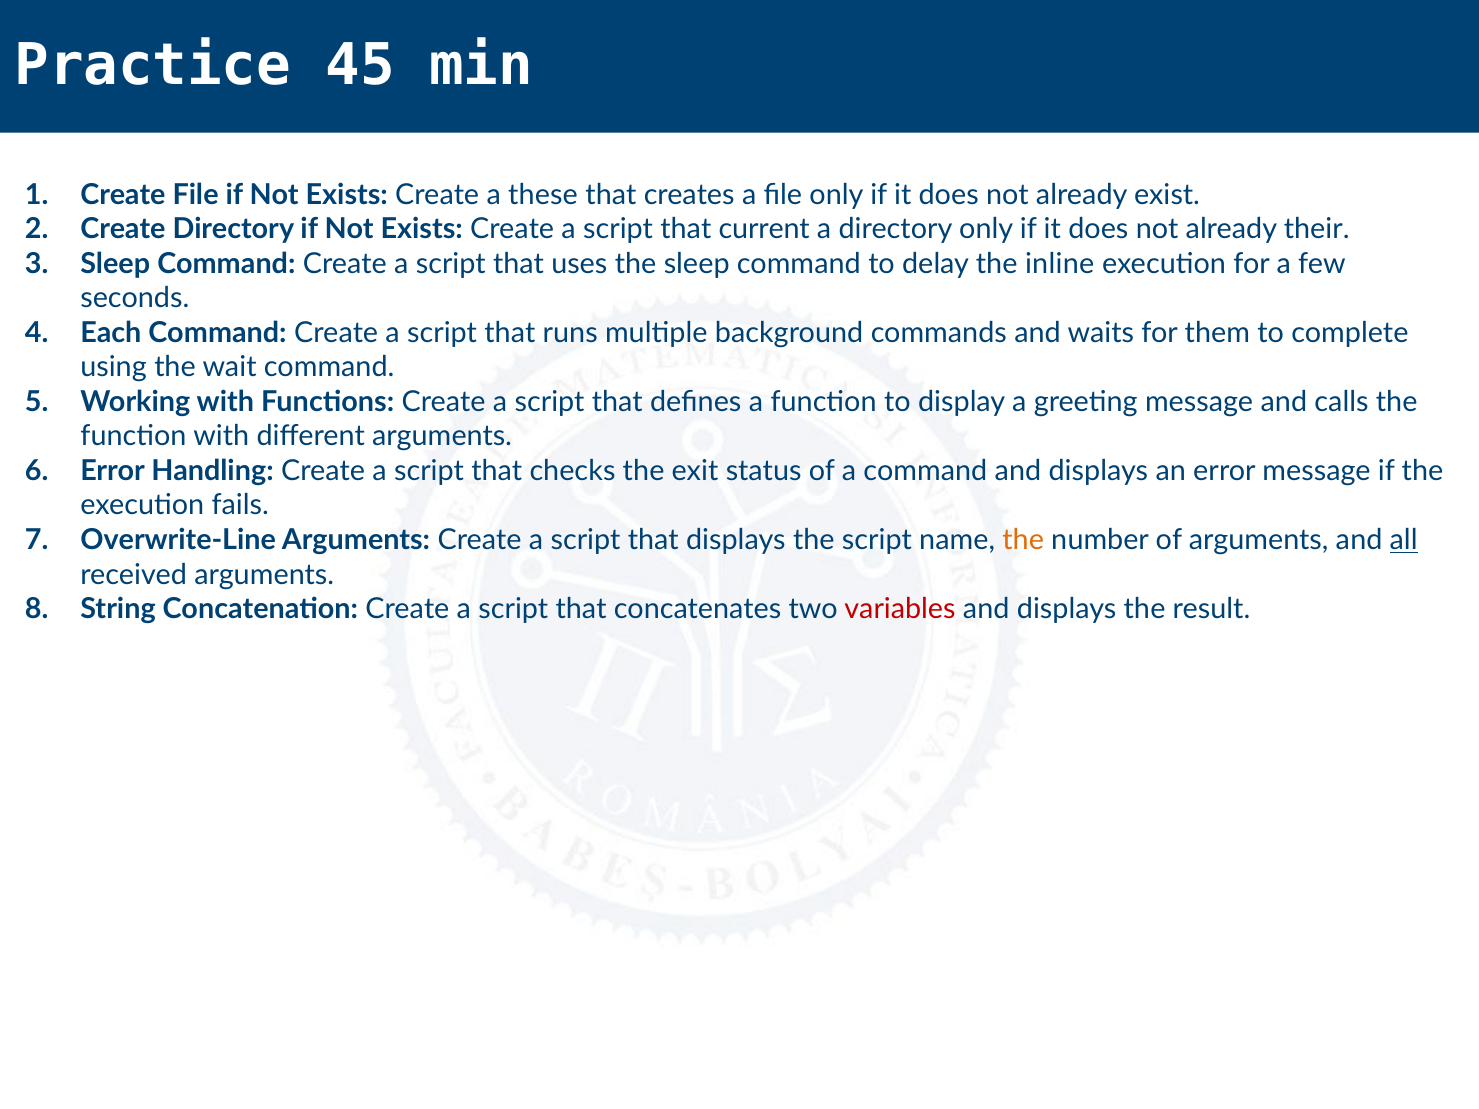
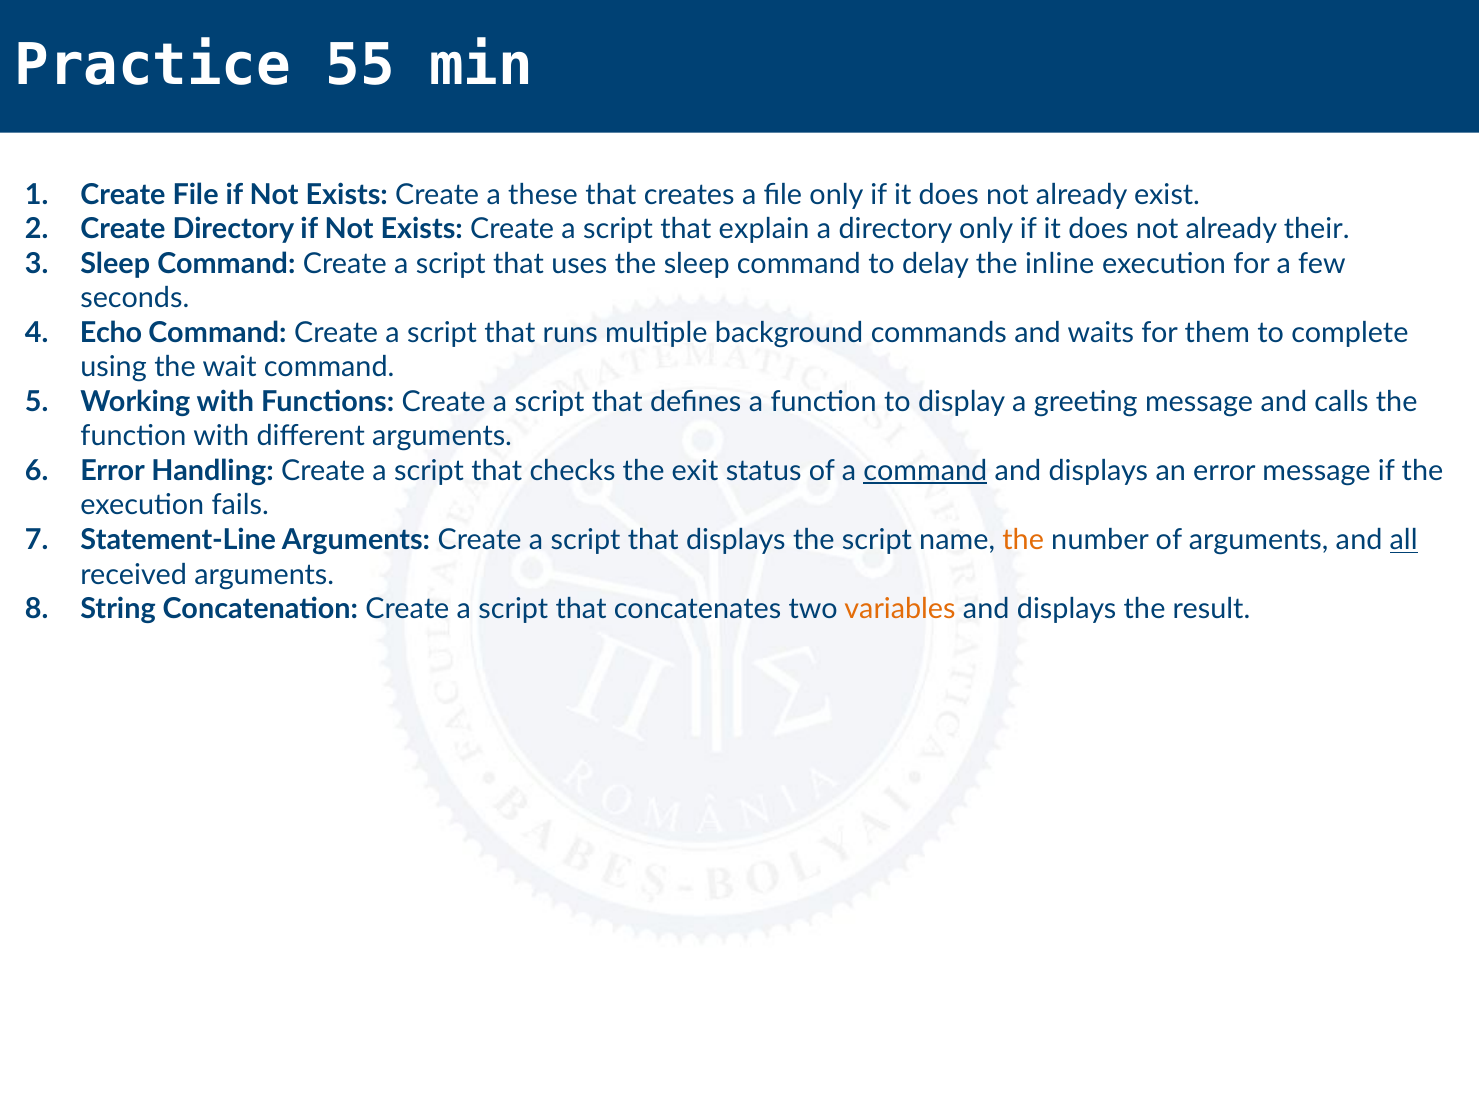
45: 45 -> 55 (360, 66)
current: current -> explain (764, 229)
Each: Each -> Echo (111, 333)
command underline: none -> present (925, 471)
Overwrite-Line: Overwrite-Line -> Statement-Line (178, 540)
variables colour: red -> orange (900, 609)
